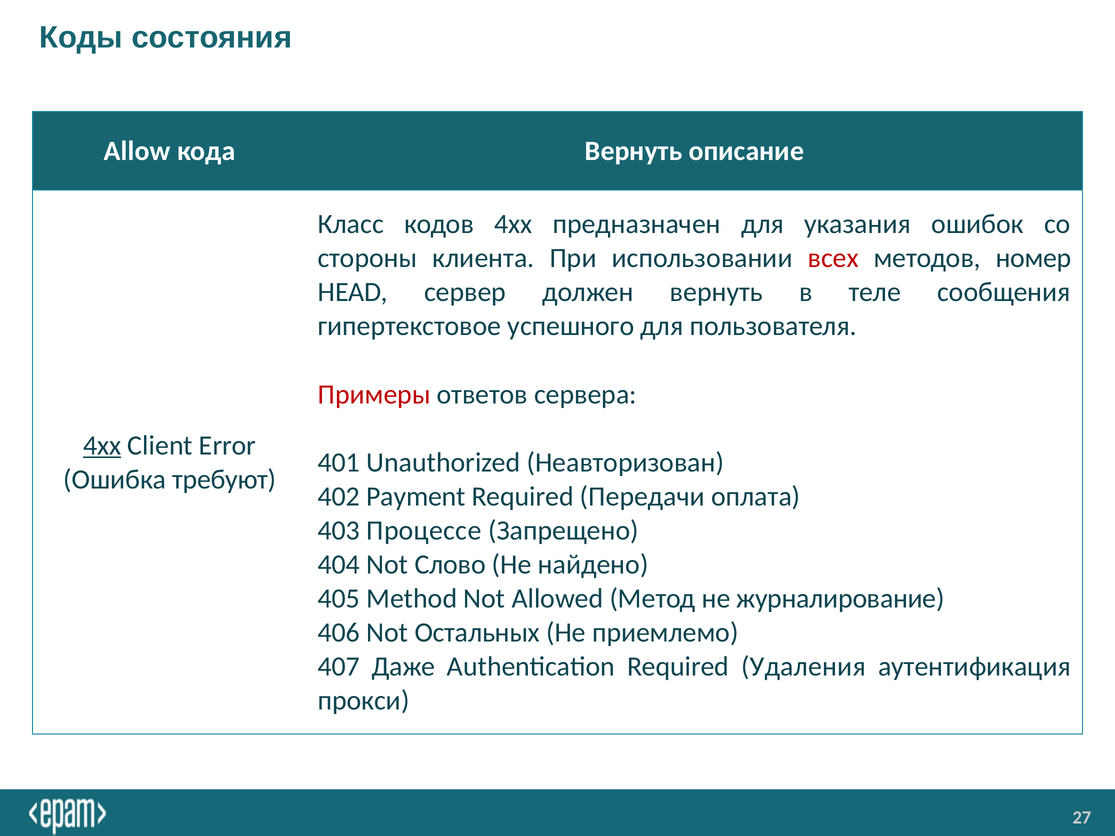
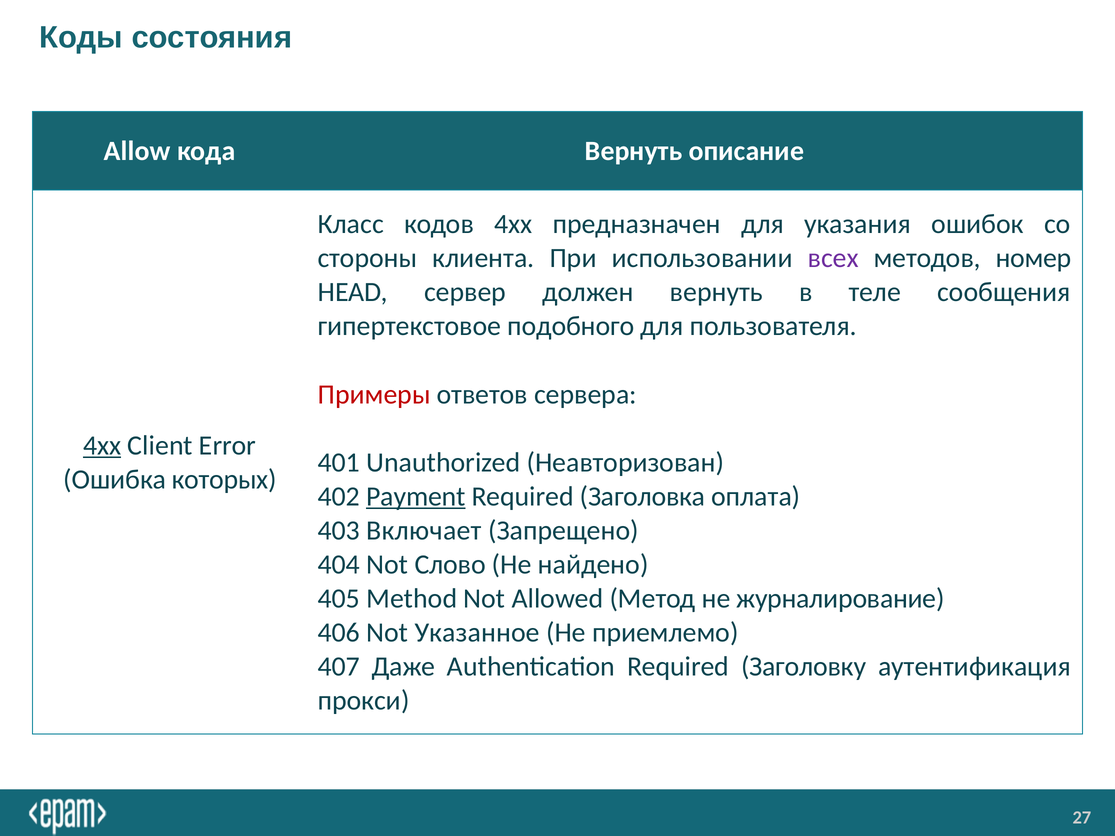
всех colour: red -> purple (833, 258)
успешного: успешного -> подобного (571, 326)
требуют: требуют -> которых (224, 480)
Payment underline: none -> present (416, 497)
Передачи: Передачи -> Заголовка (643, 497)
Процессе: Процессе -> Включает (424, 531)
Остальных: Остальных -> Указанное (477, 633)
Удаления: Удаления -> Заголовку (804, 667)
